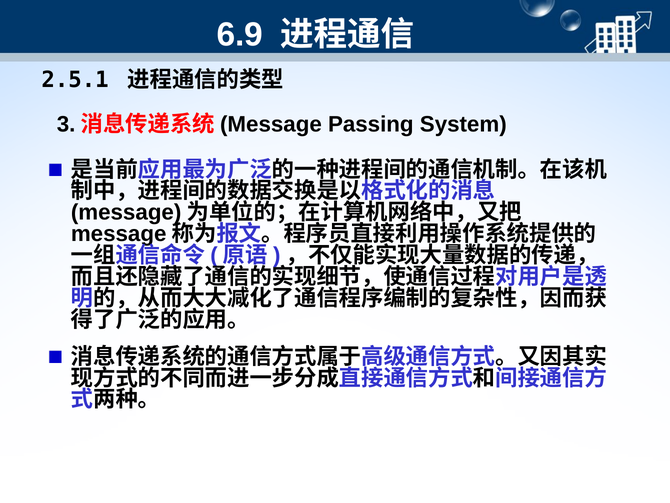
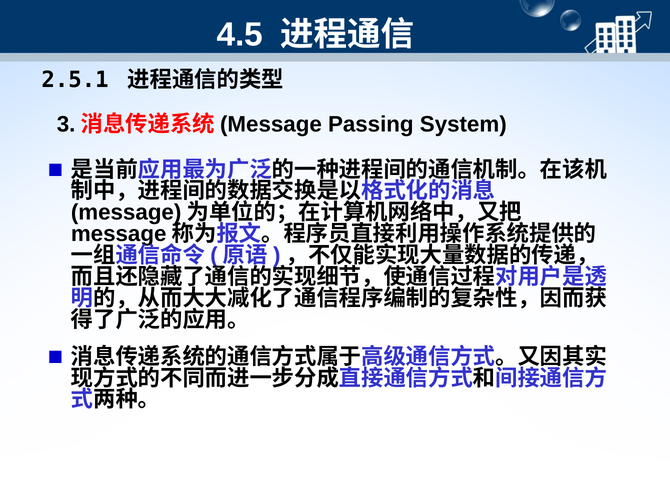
6.9: 6.9 -> 4.5 (240, 35)
